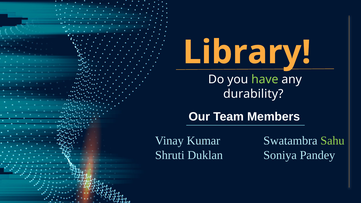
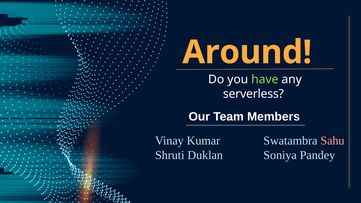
Library: Library -> Around (247, 52)
durability: durability -> serverless (253, 94)
Sahu colour: light green -> pink (332, 141)
